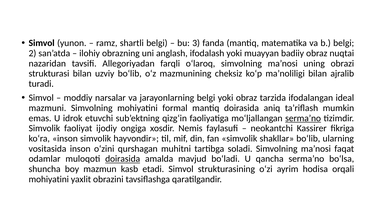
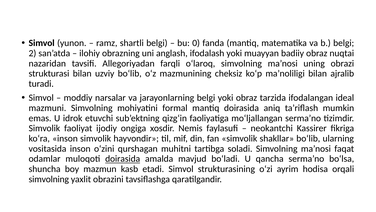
3: 3 -> 0 (196, 43)
serma’no underline: present -> none (303, 118)
mohiyatini: mohiyatini -> simvolning (49, 179)
